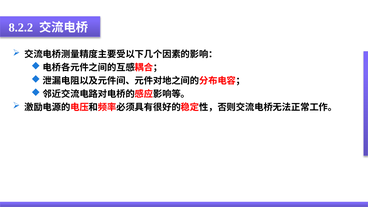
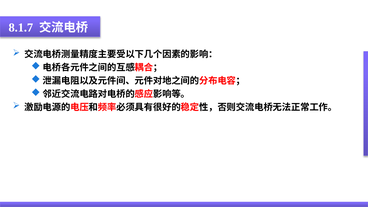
8.2.2: 8.2.2 -> 8.1.7 (21, 28)
